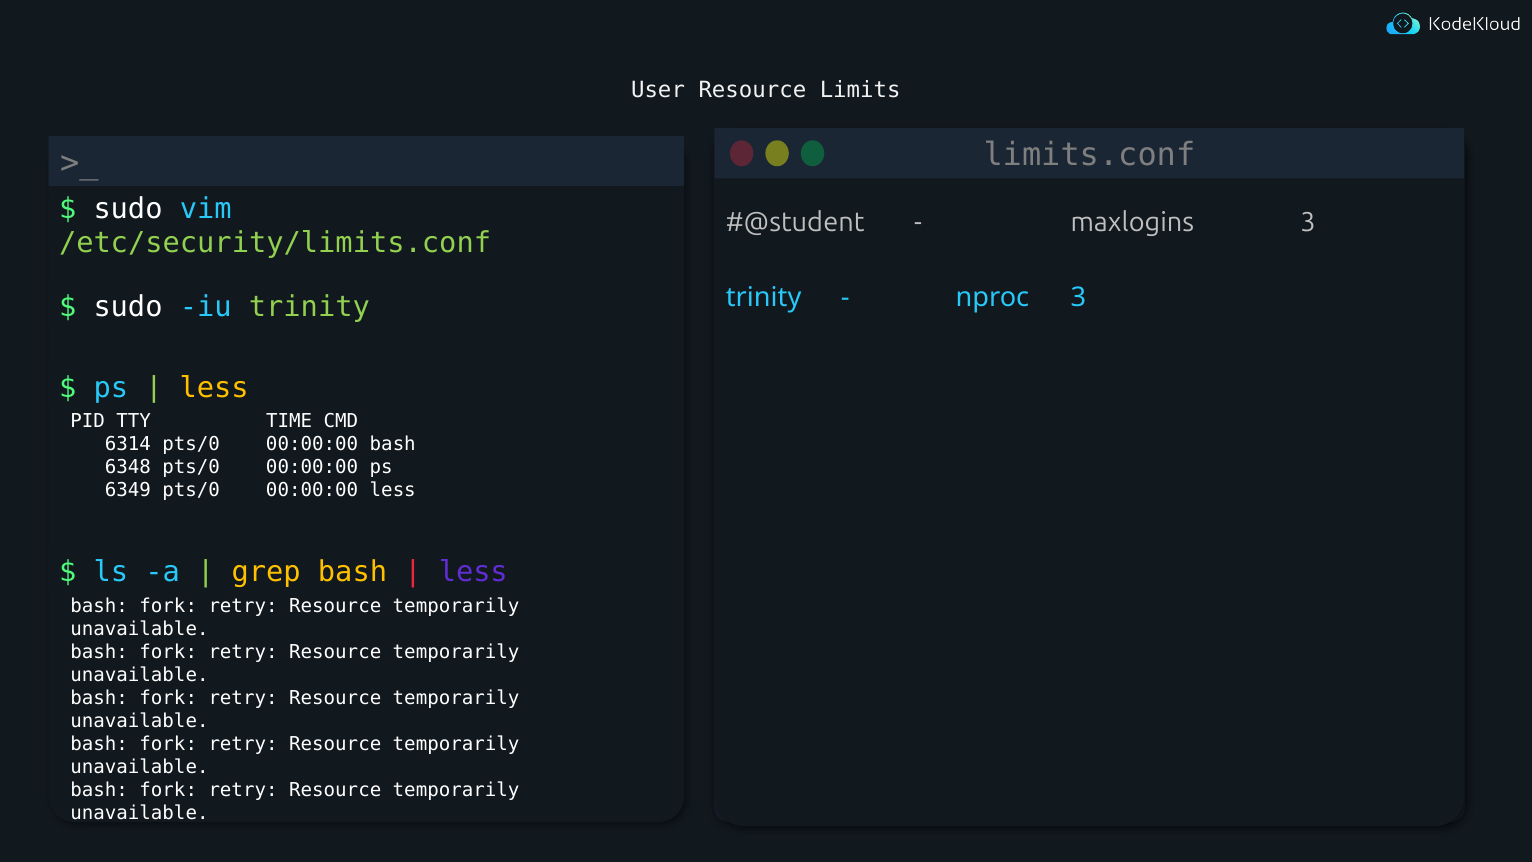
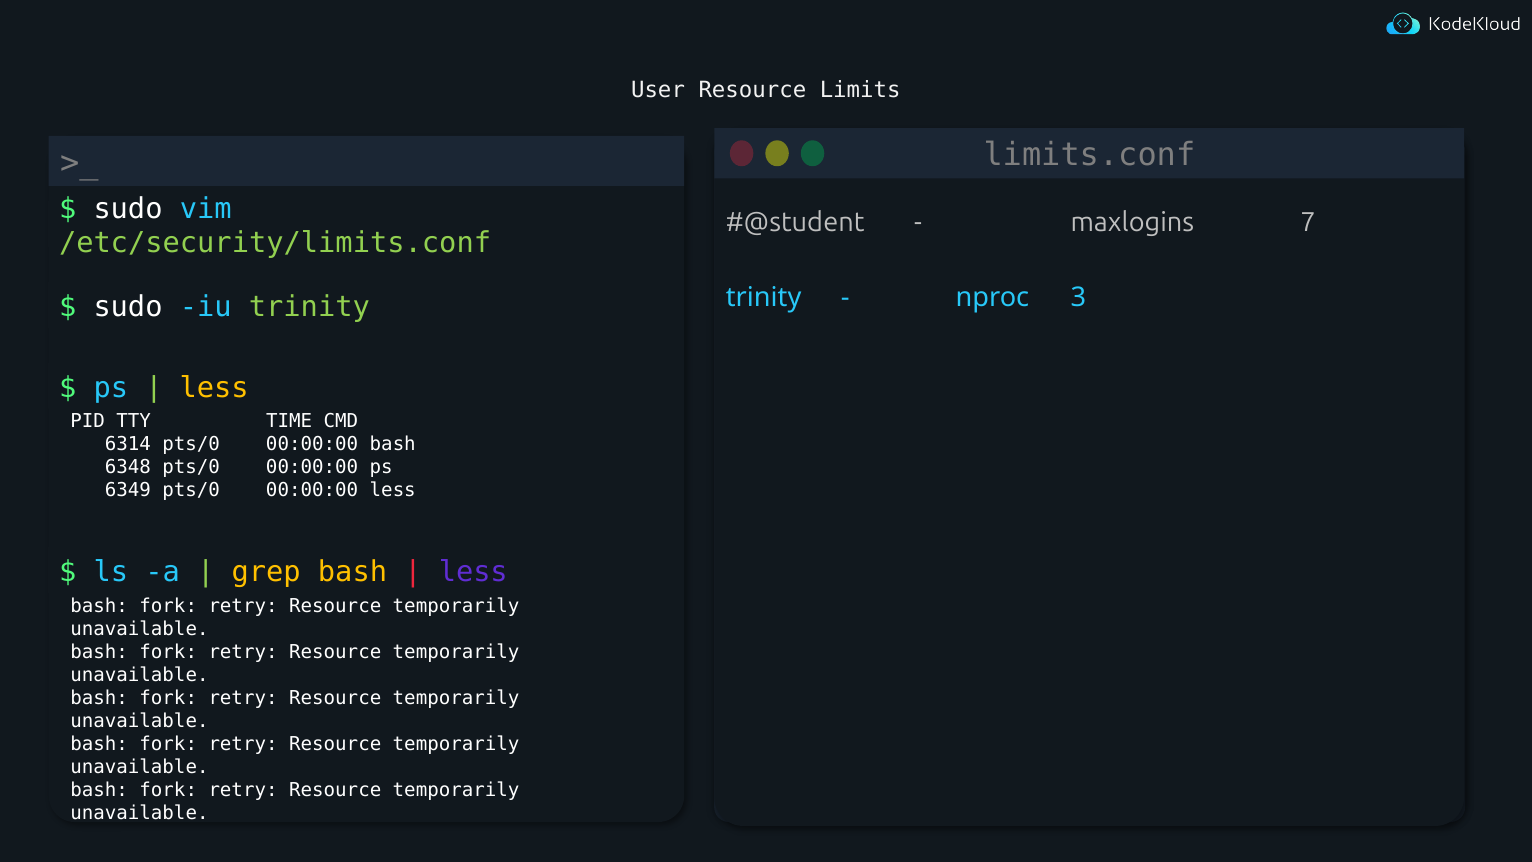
maxlogins 3: 3 -> 7 (1308, 222)
